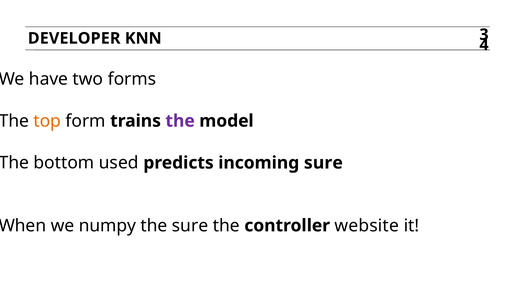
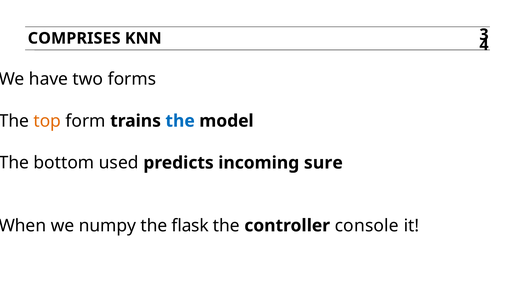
DEVELOPER: DEVELOPER -> COMPRISES (74, 38)
the colour: purple -> blue (180, 121)
the sure: sure -> flask (190, 226)
website: website -> console (367, 226)
